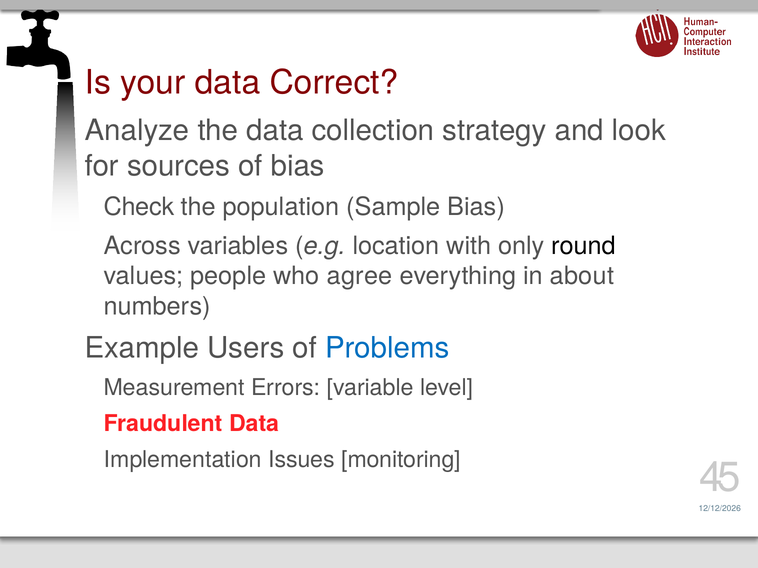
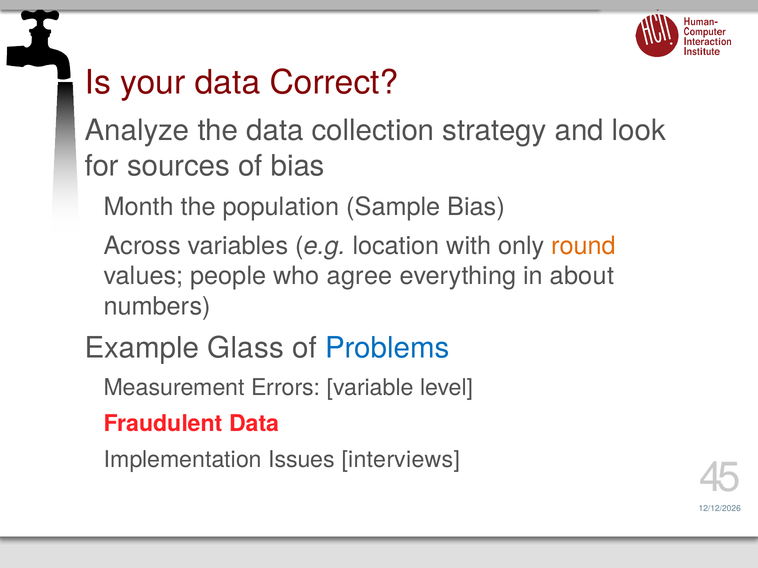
Check: Check -> Month (139, 207)
round colour: black -> orange (584, 246)
Users: Users -> Glass (246, 348)
monitoring: monitoring -> interviews (401, 460)
